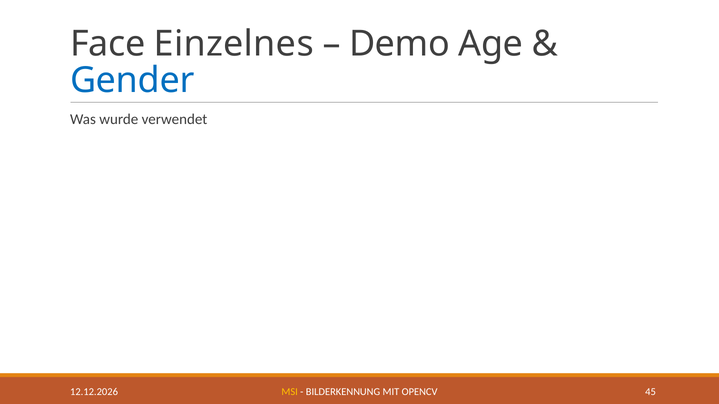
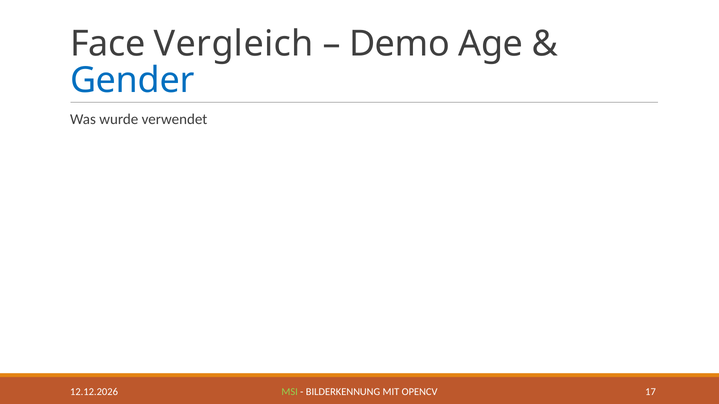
Einzelnes: Einzelnes -> Vergleich (234, 44)
MSI colour: yellow -> light green (290, 392)
45: 45 -> 17 (651, 392)
